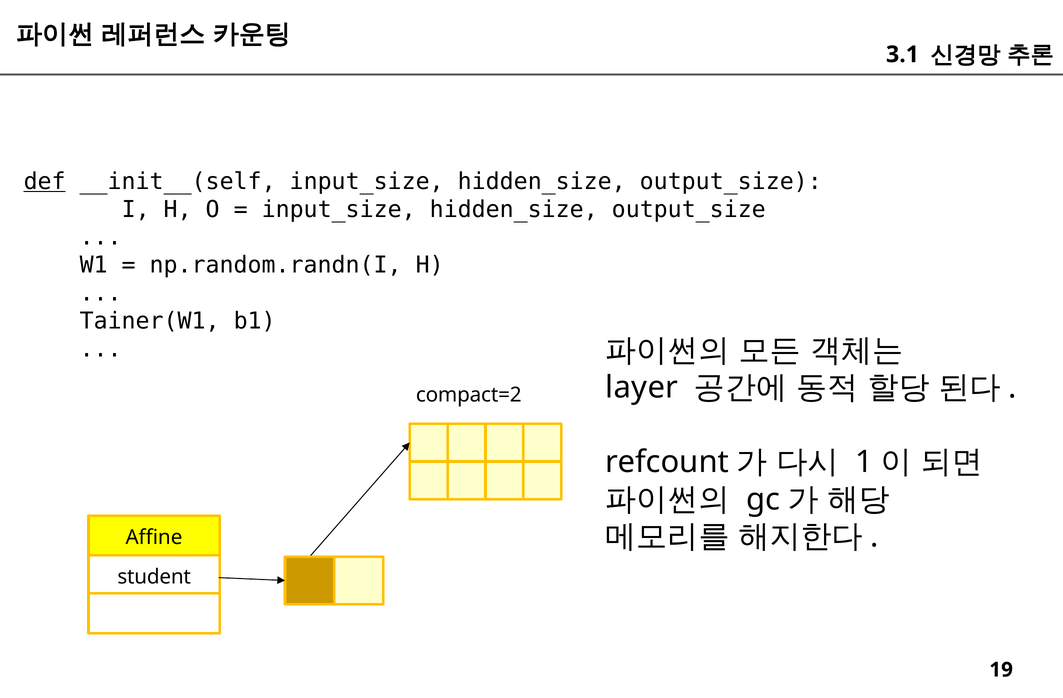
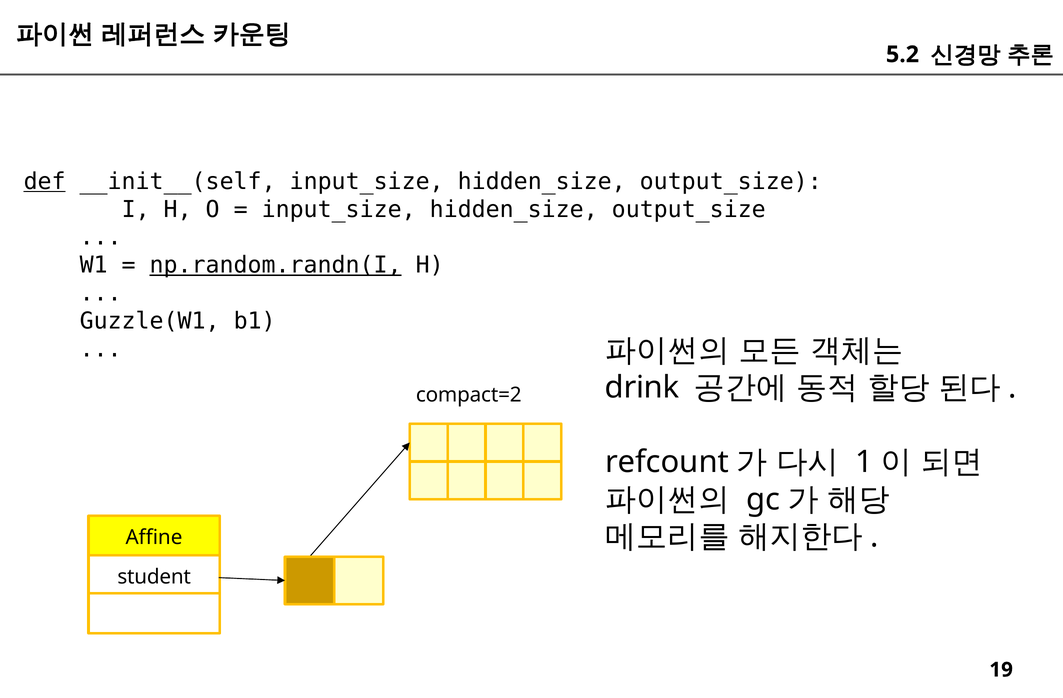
3.1: 3.1 -> 5.2 (903, 54)
np.random.randn(I underline: none -> present (276, 265)
Tainer(W1: Tainer(W1 -> Guzzle(W1 (150, 321)
layer: layer -> drink (642, 388)
